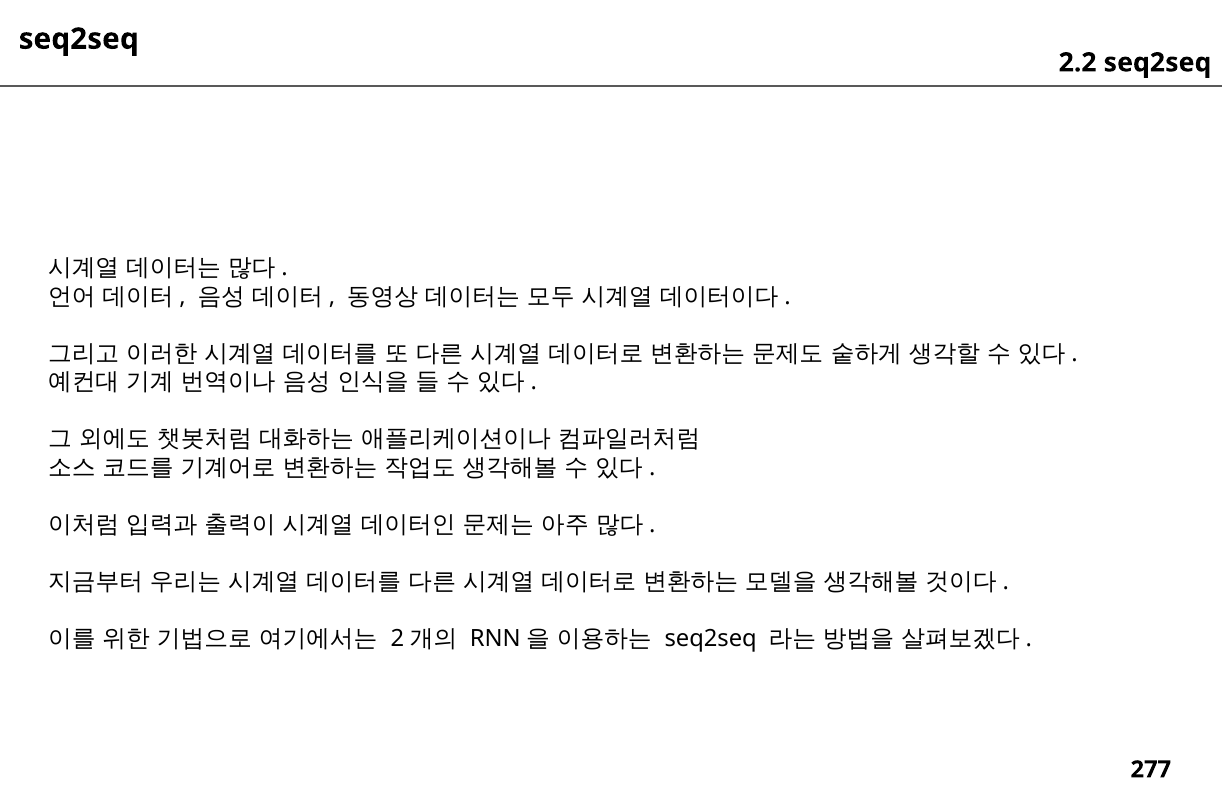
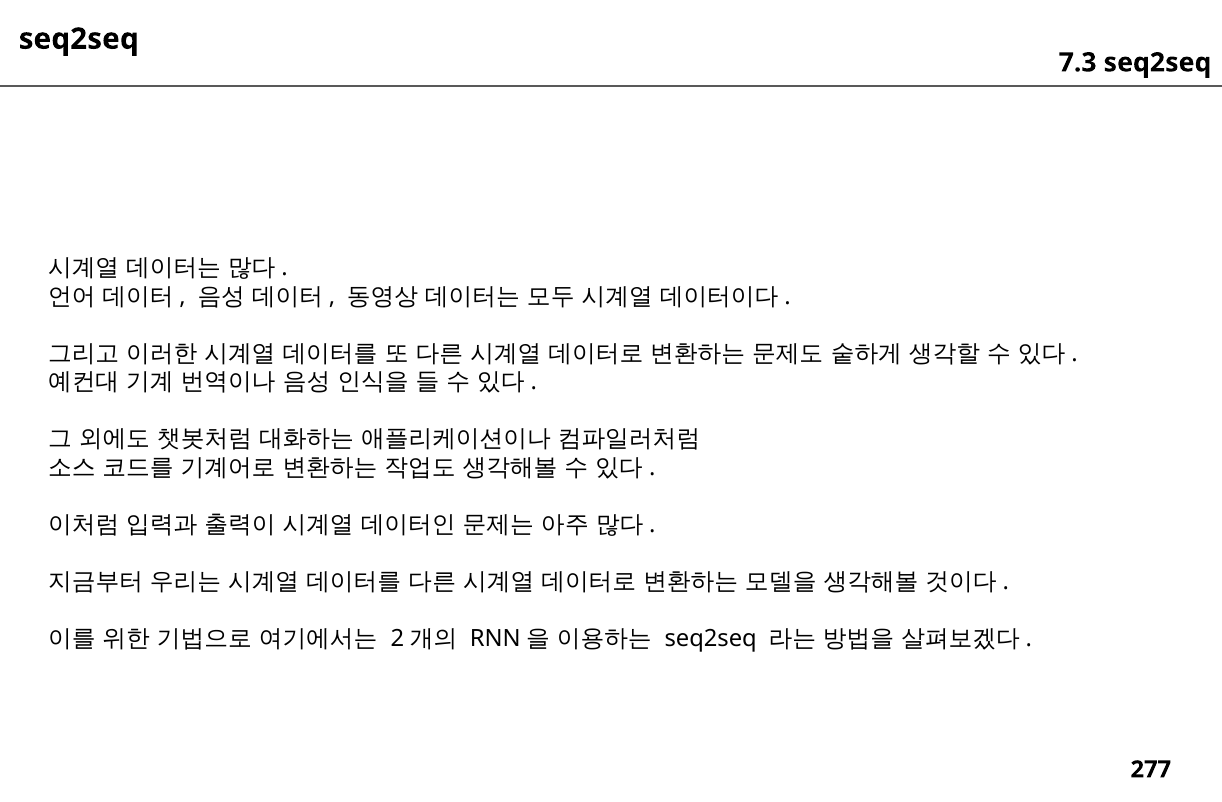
2.2: 2.2 -> 7.3 (1078, 63)
